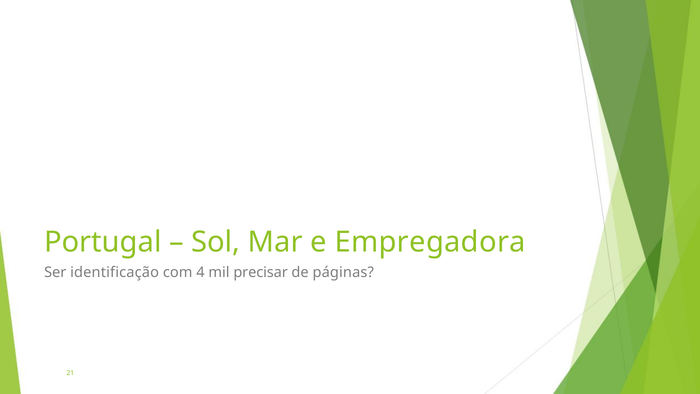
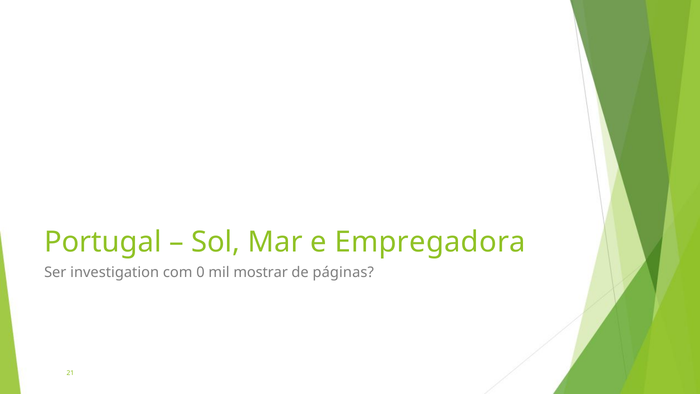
identificação: identificação -> investigation (115, 272)
4: 4 -> 0 (200, 272)
precisar: precisar -> mostrar (261, 272)
